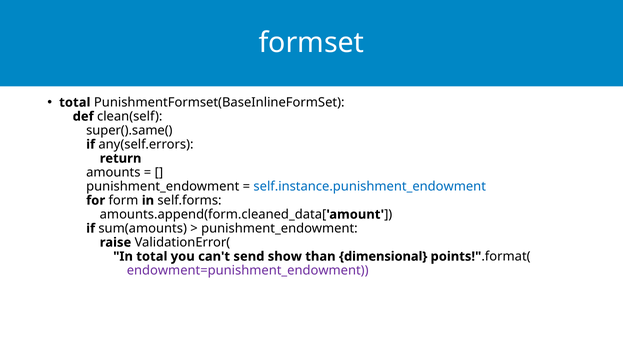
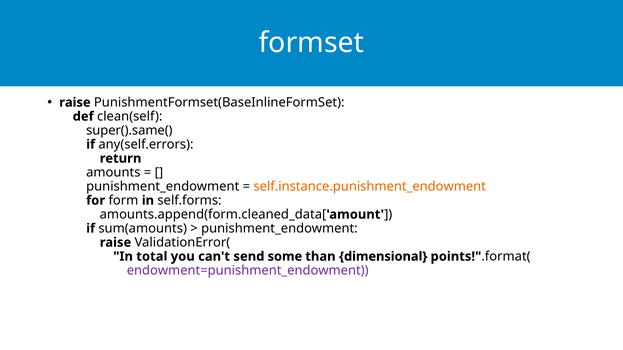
total: total -> raise (75, 103)
self.instance.punishment_endowment colour: blue -> orange (370, 187)
show: show -> some (285, 257)
